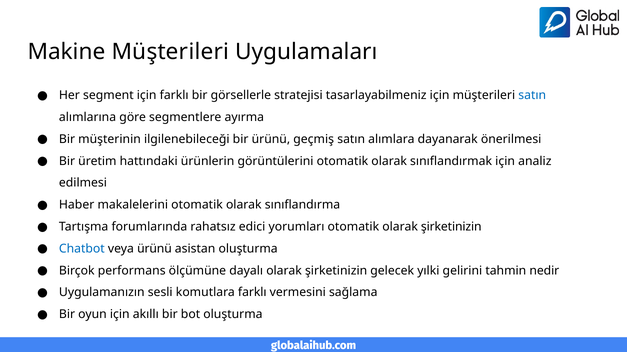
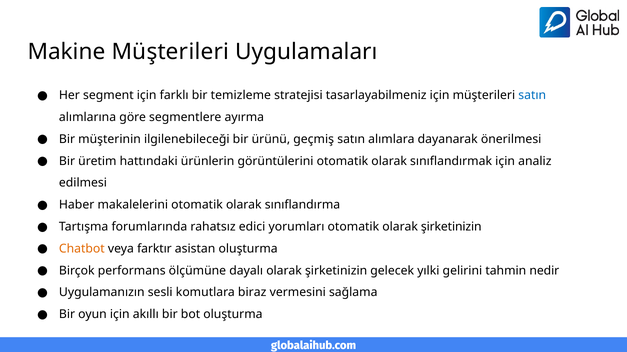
görsellerle: görsellerle -> temizleme (241, 96)
Chatbot colour: blue -> orange (82, 249)
veya ürünü: ürünü -> farktır (154, 249)
komutlara farklı: farklı -> biraz (252, 293)
